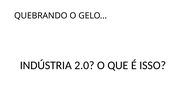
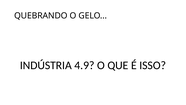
2.0: 2.0 -> 4.9 (84, 65)
